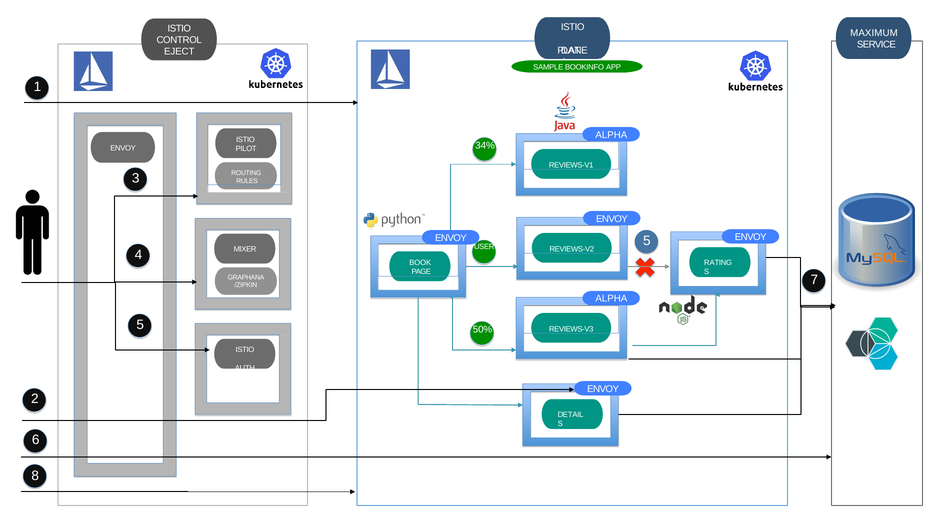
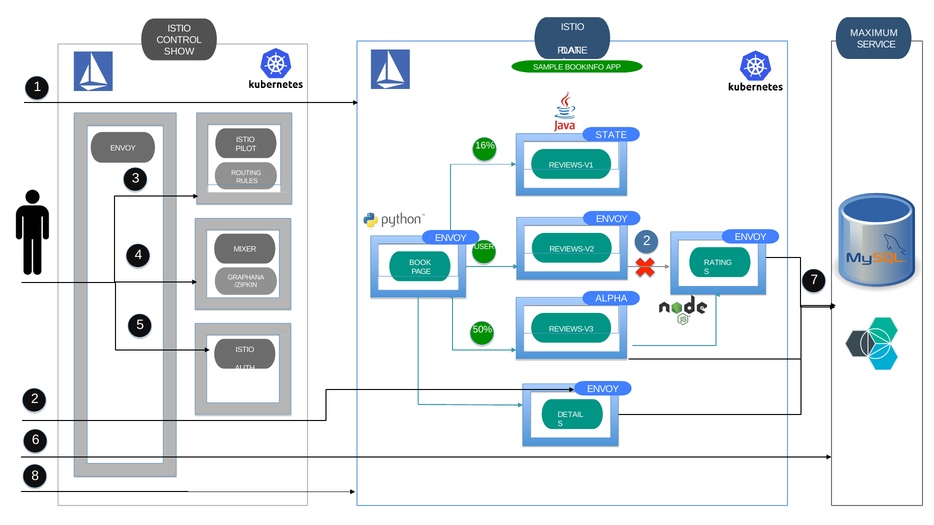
EJECT: EJECT -> SHOW (179, 52)
ALPHA: ALPHA -> STATE (611, 135)
34%: 34% -> 16% (485, 146)
USER 5: 5 -> 2 (647, 241)
